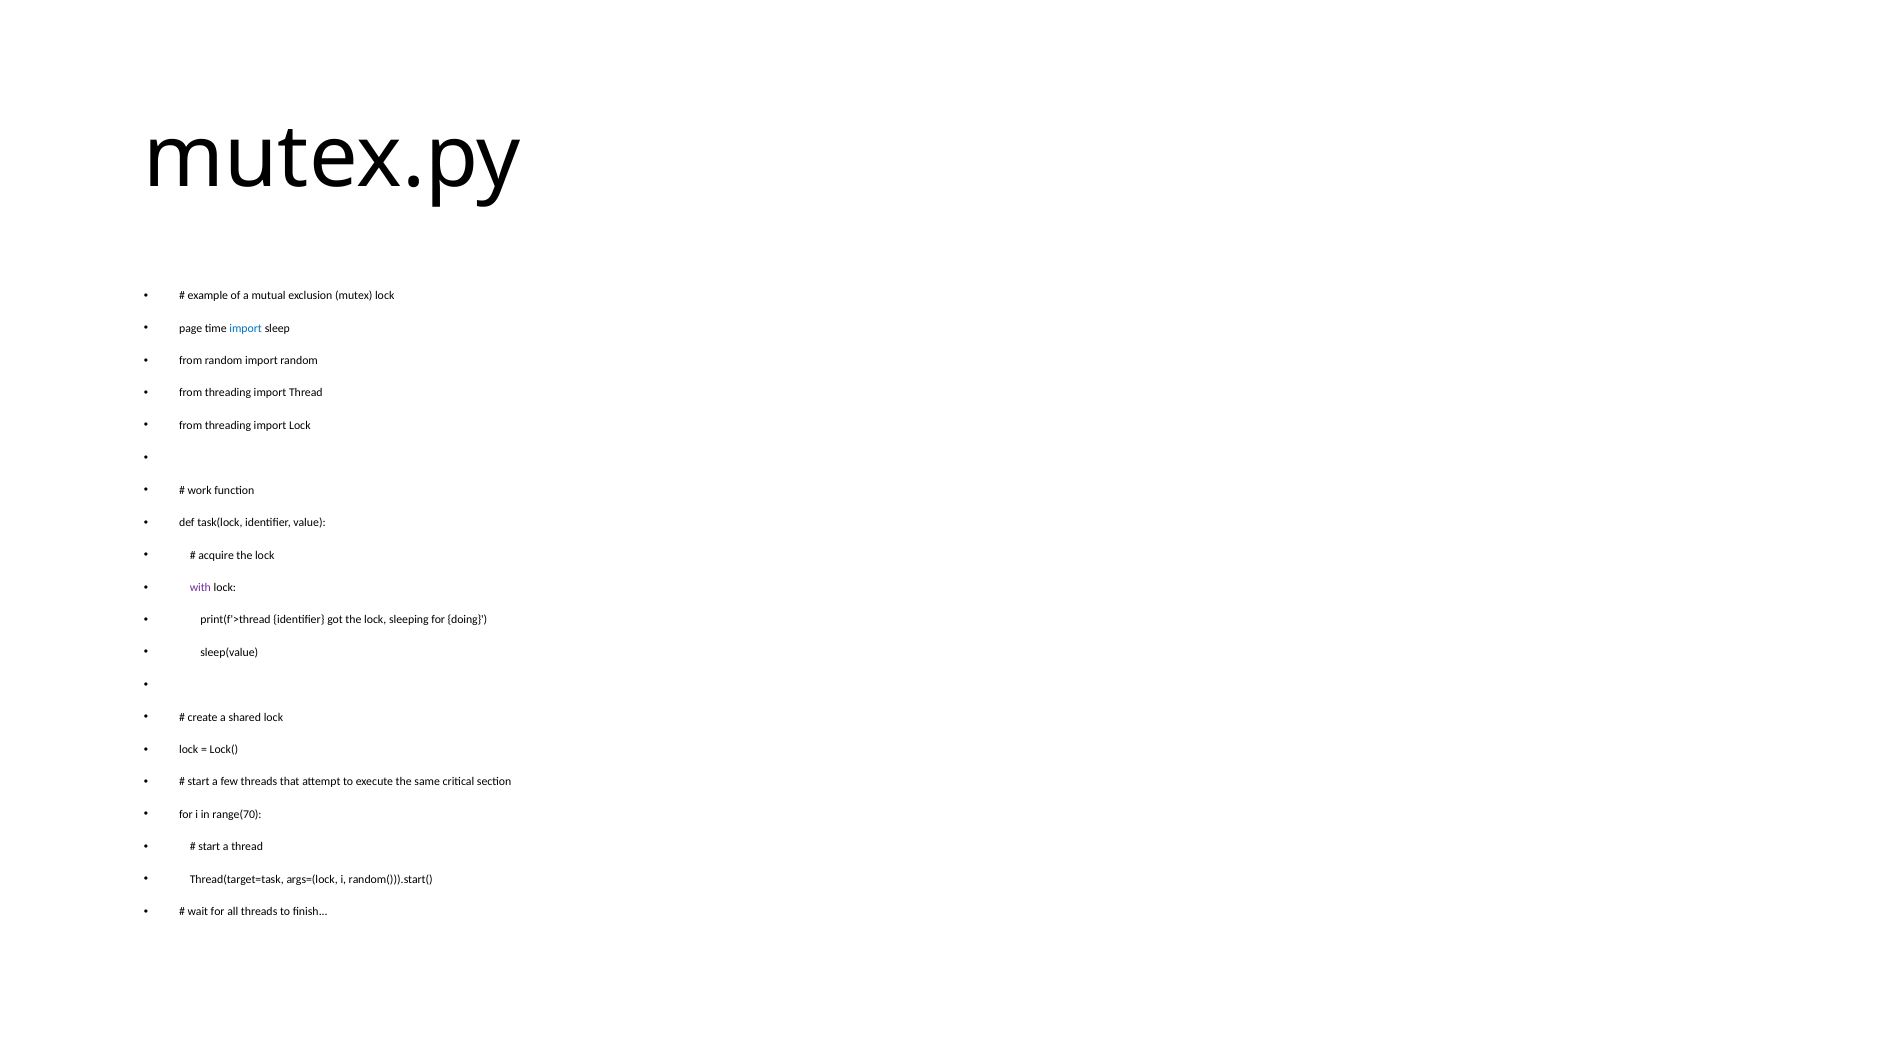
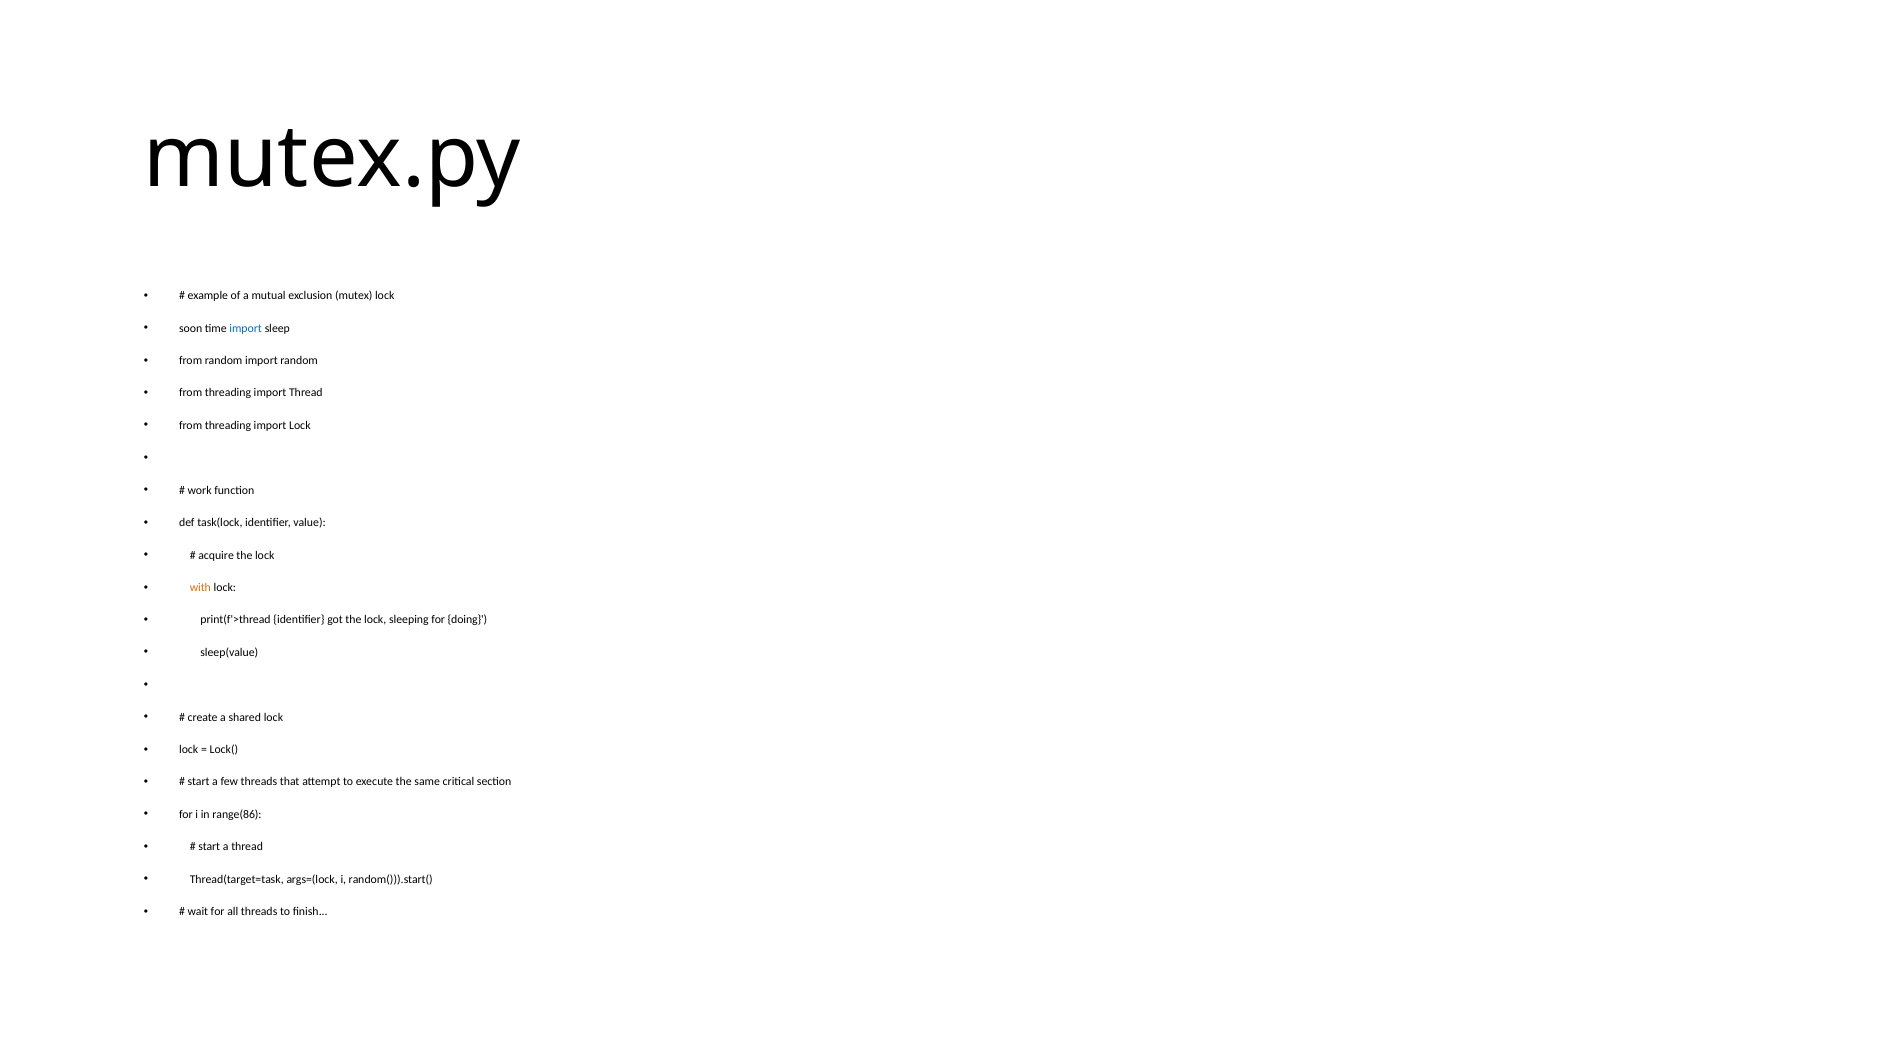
page: page -> soon (191, 328)
with colour: purple -> orange (200, 587)
range(70: range(70 -> range(86 (237, 814)
